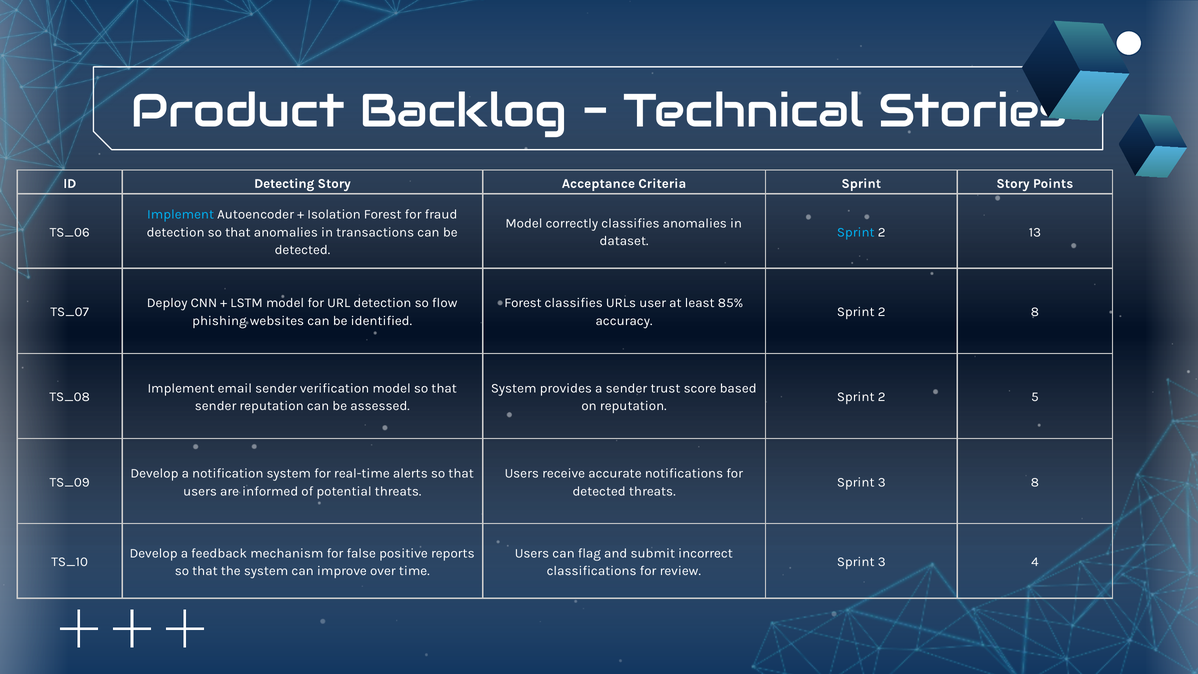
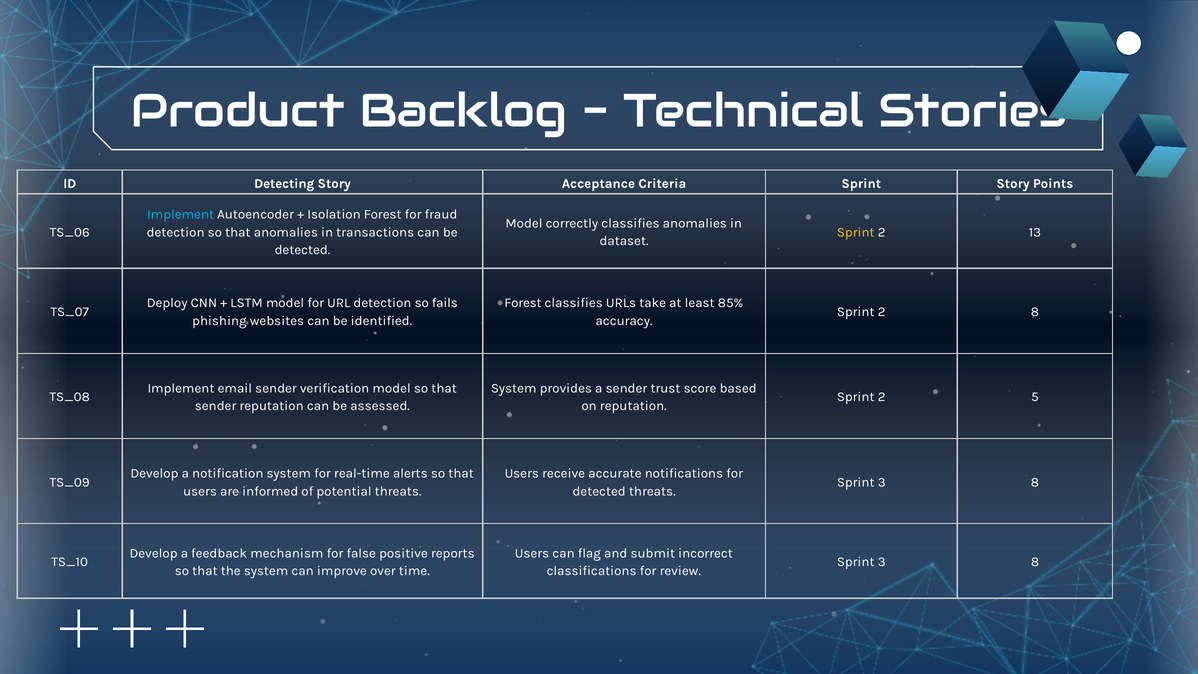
Sprint colour: light blue -> yellow (856, 232)
flow: flow -> fails (445, 303)
user: user -> take (653, 303)
4: 4 -> 8 (1035, 562)
